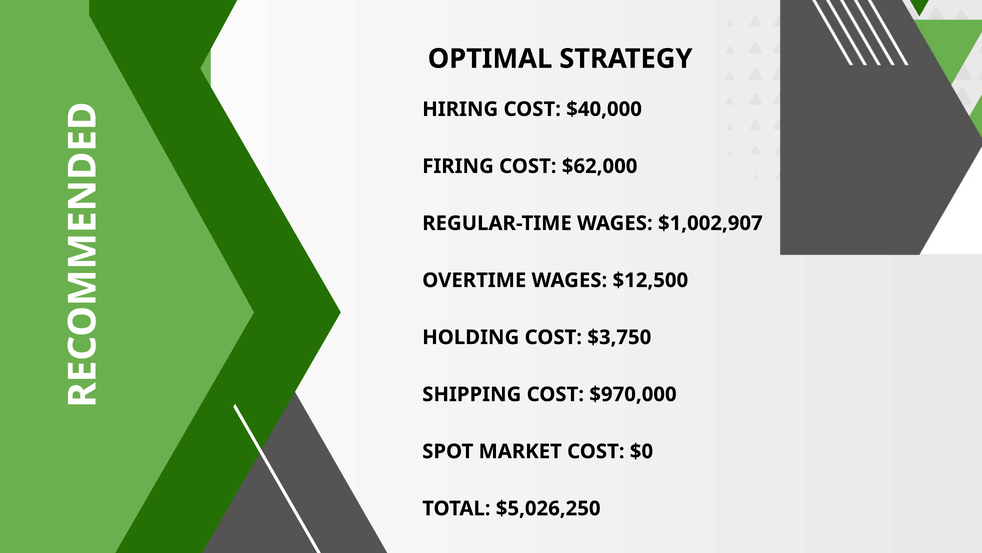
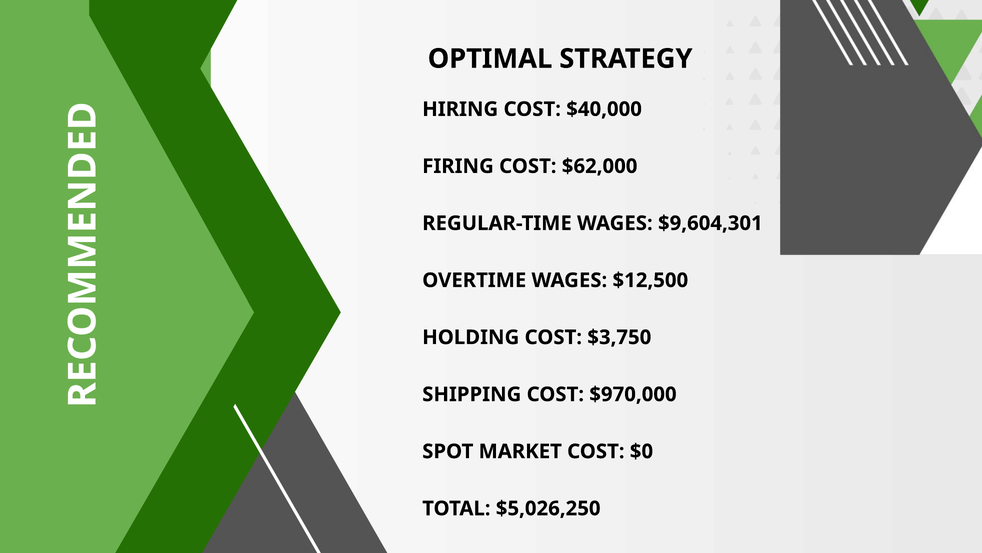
$1,002,907: $1,002,907 -> $9,604,301 (710, 223)
